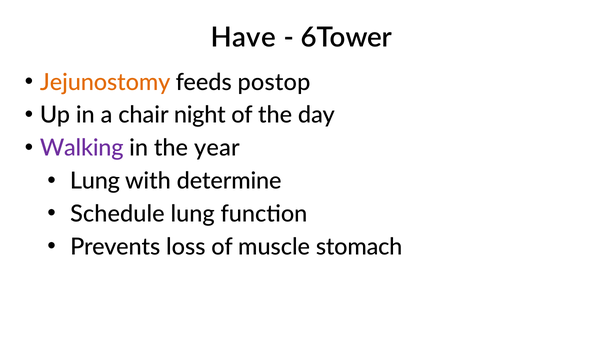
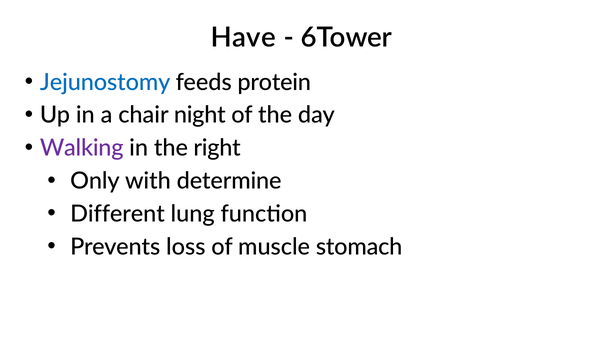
Jejunostomy colour: orange -> blue (105, 82)
postop: postop -> protein (274, 82)
year: year -> right (217, 148)
Lung: Lung -> Only (95, 181)
Schedule: Schedule -> Different (117, 214)
